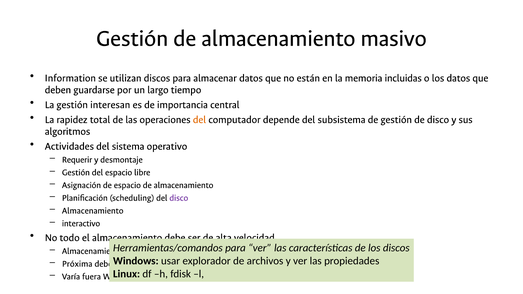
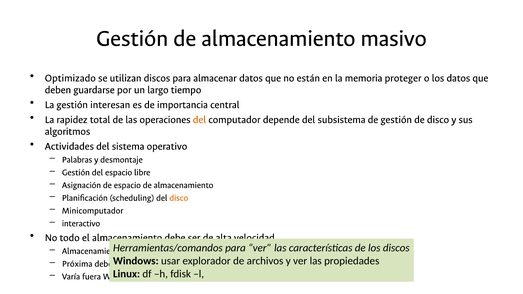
Information: Information -> Optimizado (70, 78)
incluidas: incluidas -> proteger (403, 78)
Requerir: Requerir -> Palabras (77, 160)
disco colour: purple -> orange (179, 198)
Almacenamiento: Almacenamiento -> Minicomputador (93, 211)
